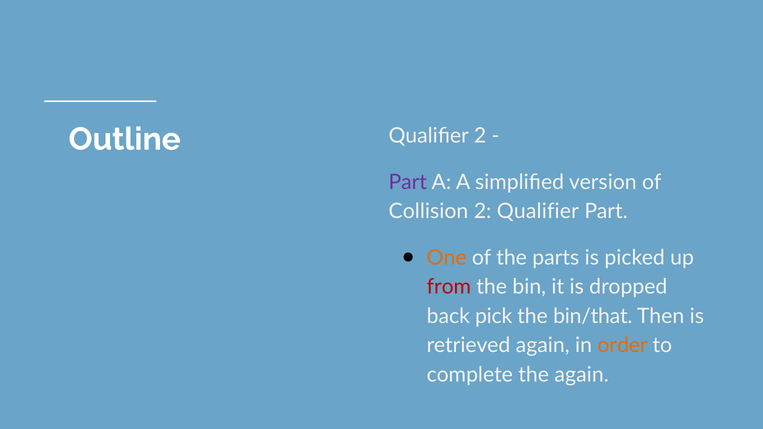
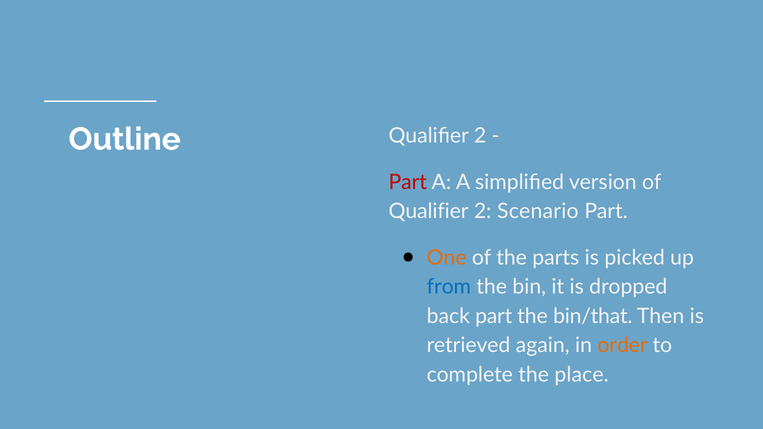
Part colour: purple -> red (408, 182)
Collision: Collision -> Qualifier (429, 211)
2 Qualifier: Qualifier -> Scenario (538, 211)
from colour: red -> blue (449, 287)
back pick: pick -> part (494, 316)
the again: again -> place (582, 375)
